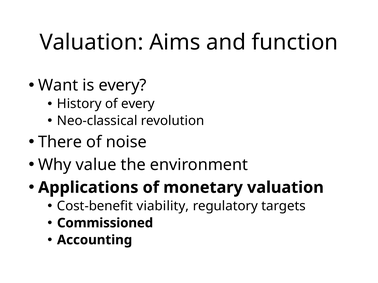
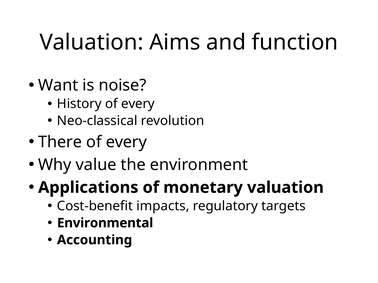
is every: every -> noise (122, 85)
noise: noise -> every (126, 142)
viability: viability -> impacts (163, 206)
Commissioned: Commissioned -> Environmental (105, 223)
